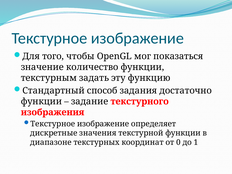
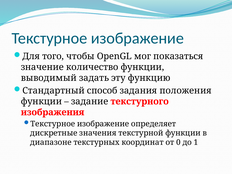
текстурным: текстурным -> выводимый (49, 78)
достаточно: достаточно -> положения (186, 91)
